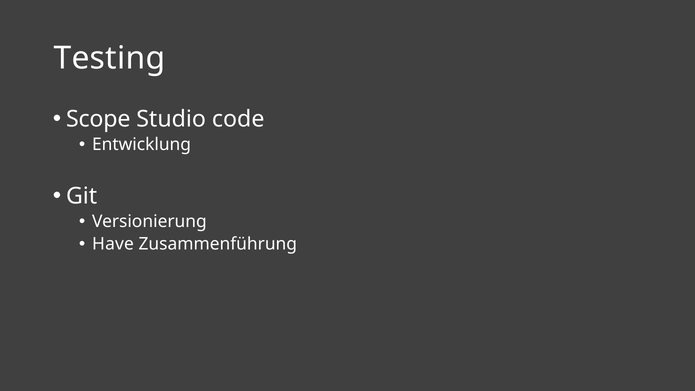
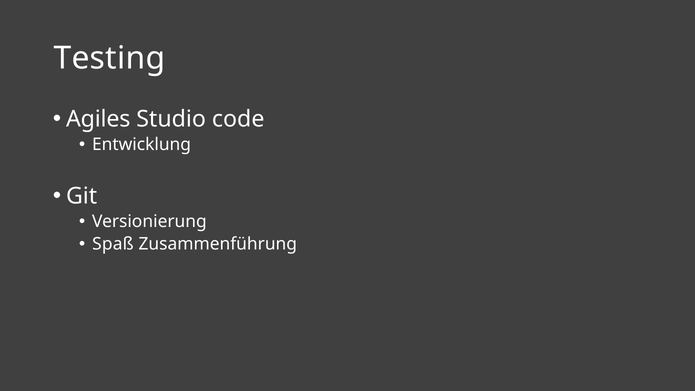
Scope: Scope -> Agiles (98, 119)
Have: Have -> Spaß (113, 244)
